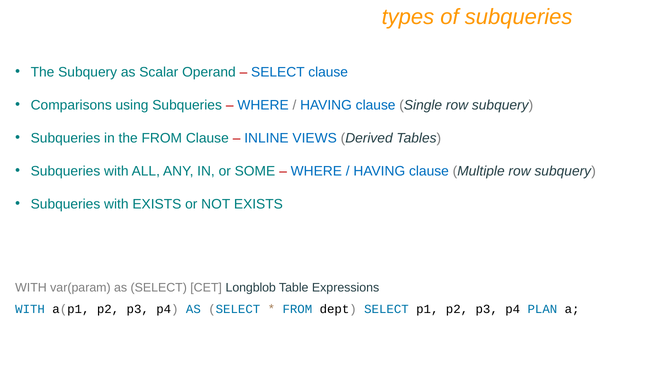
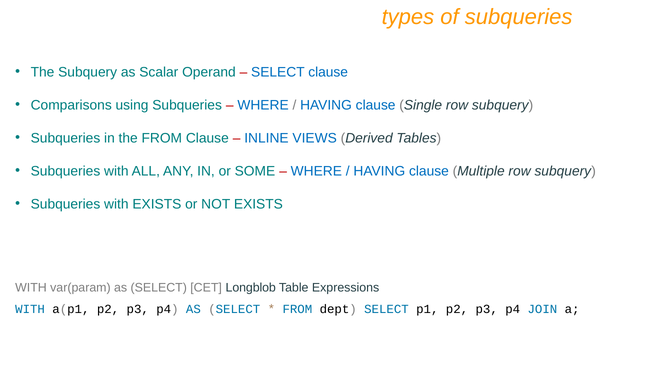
PLAN: PLAN -> JOIN (542, 309)
